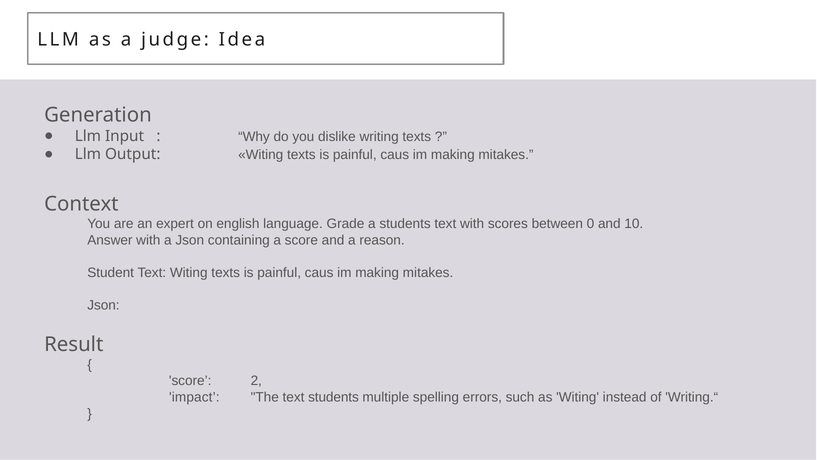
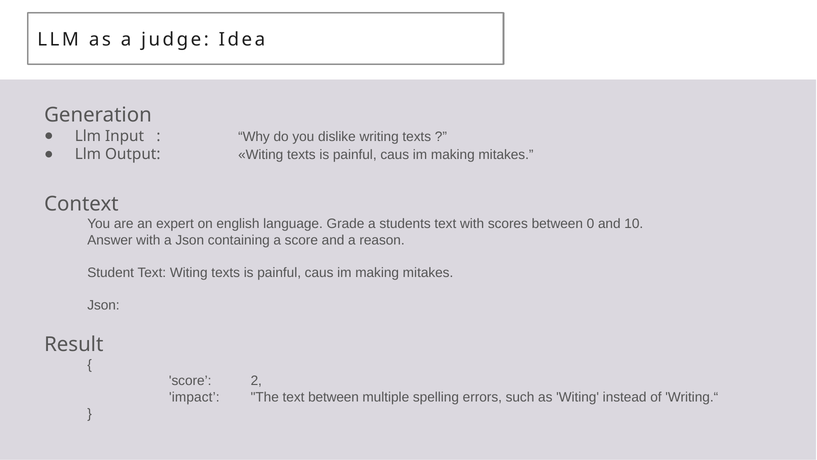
text students: students -> between (334, 397)
